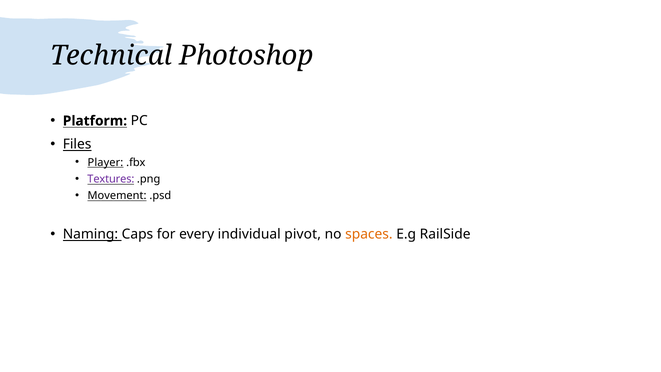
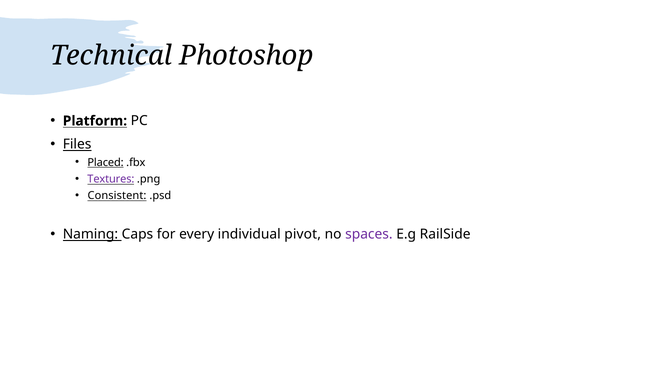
Player: Player -> Placed (106, 162)
Movement: Movement -> Consistent (117, 196)
spaces colour: orange -> purple (369, 234)
